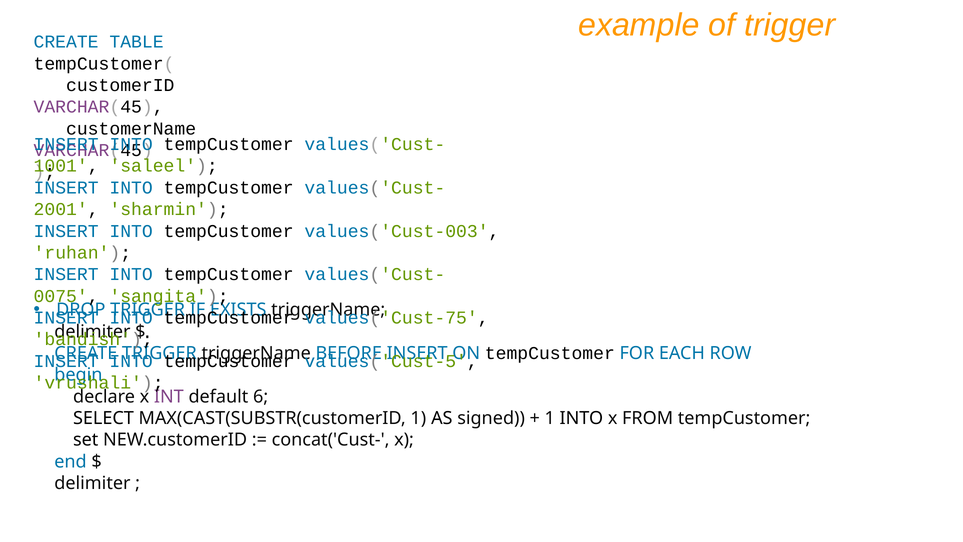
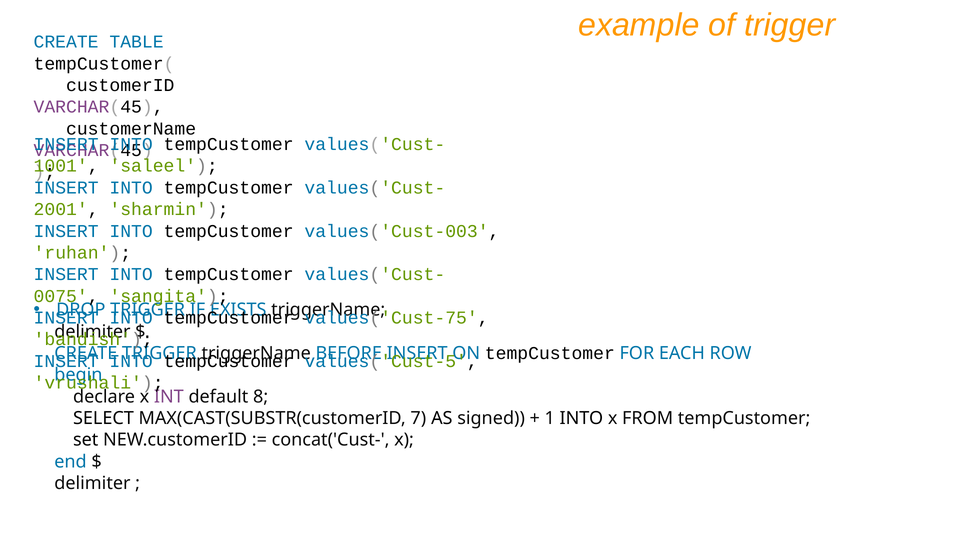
6: 6 -> 8 (261, 396)
MAX(CAST(SUBSTR(customerID 1: 1 -> 7 (418, 418)
